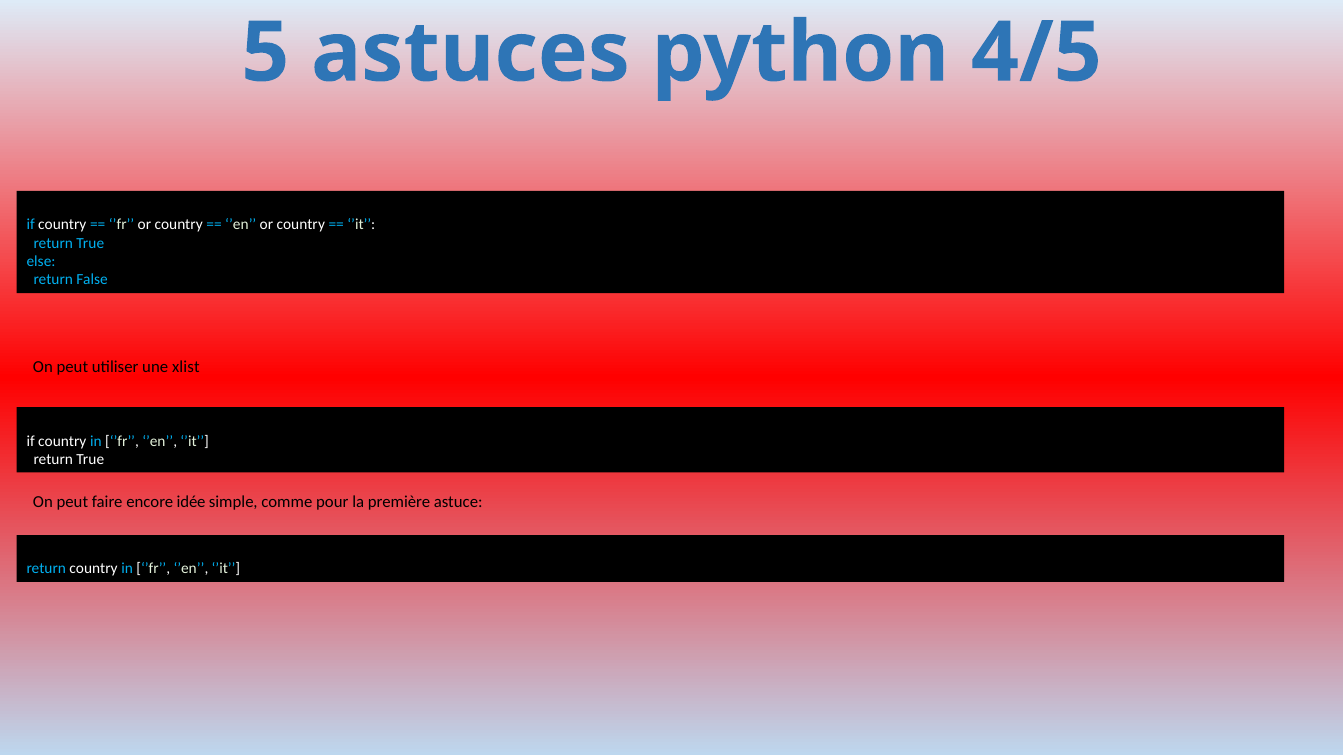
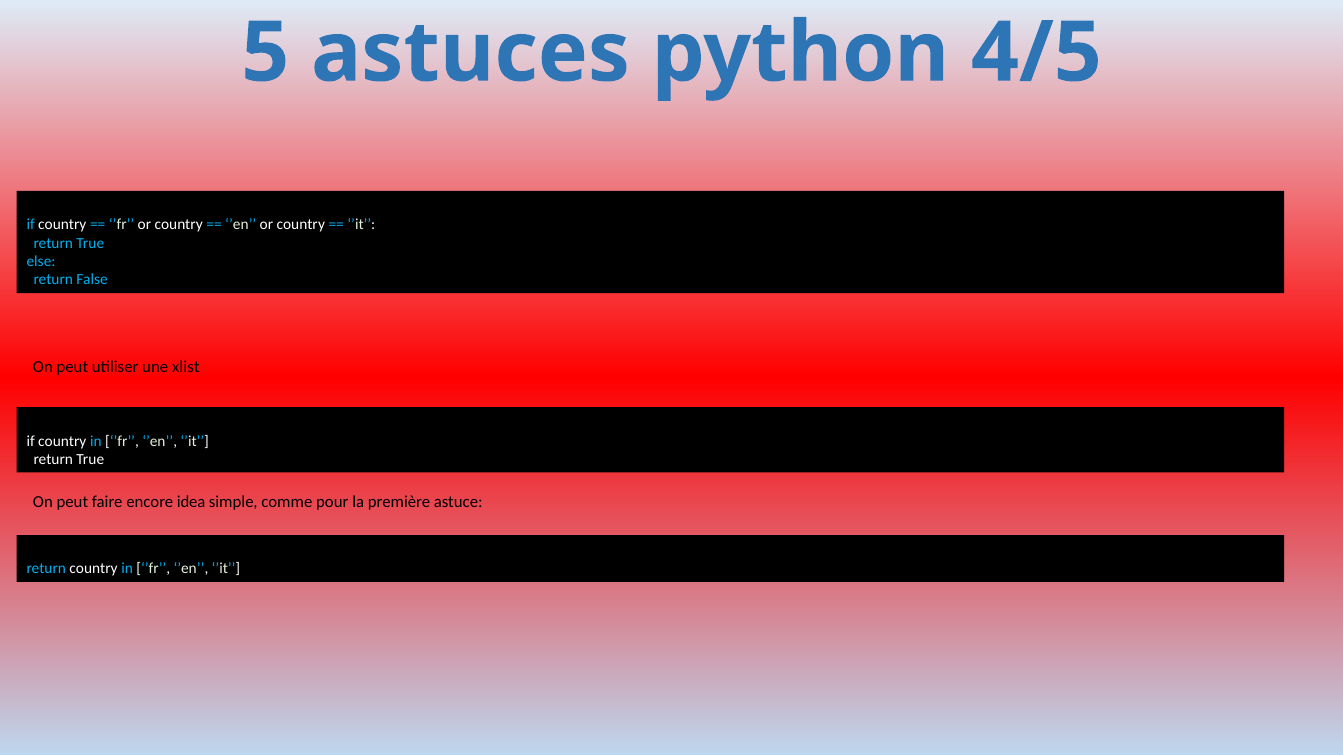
idée: idée -> idea (191, 502)
